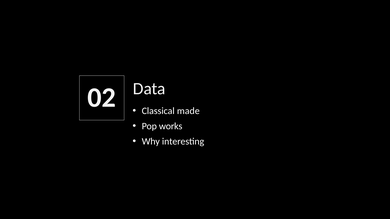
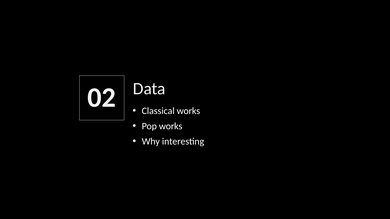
Classical made: made -> works (188, 111)
